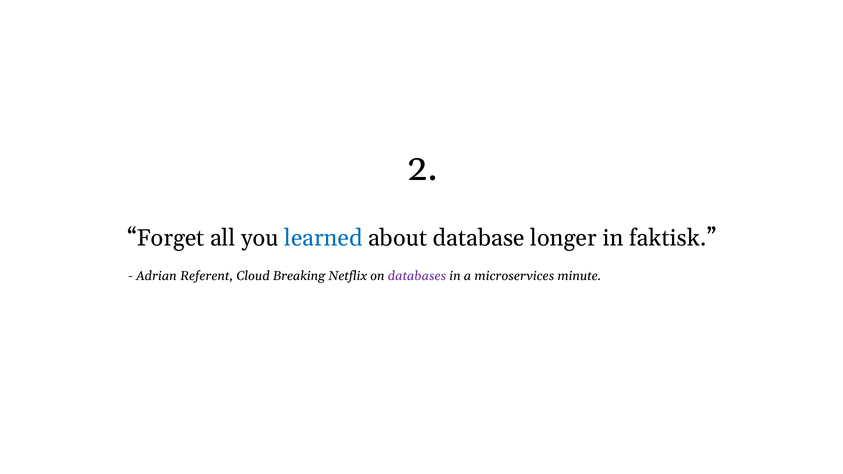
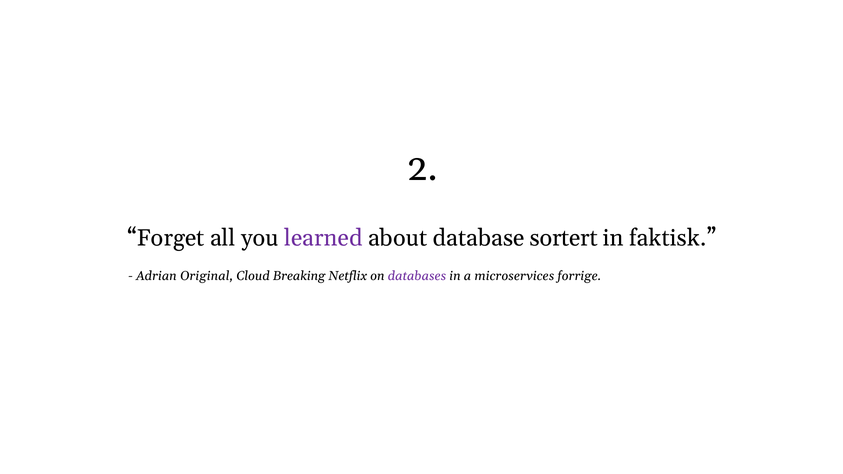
learned colour: blue -> purple (323, 238)
longer: longer -> sortert (564, 238)
Referent: Referent -> Original (206, 276)
minute: minute -> forrige (579, 276)
